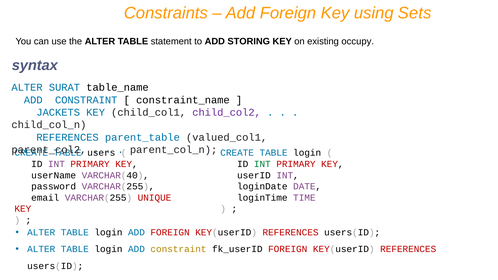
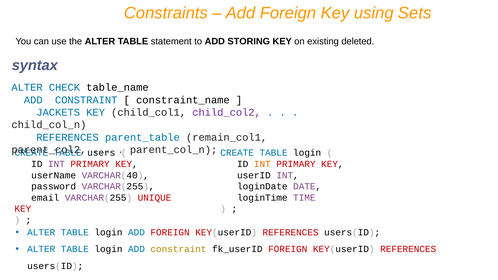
occupy: occupy -> deleted (358, 41)
SURAT: SURAT -> CHECK (64, 88)
valued_col1: valued_col1 -> remain_col1 (227, 137)
INT colour: green -> orange (262, 164)
